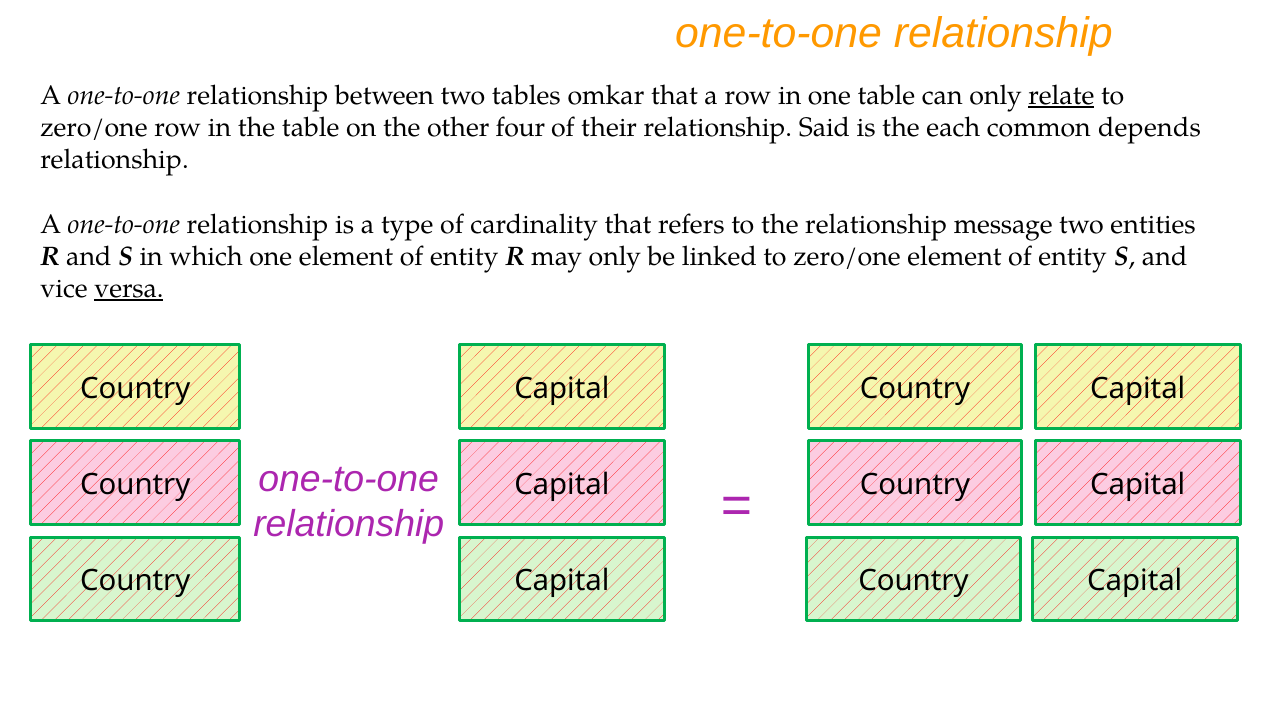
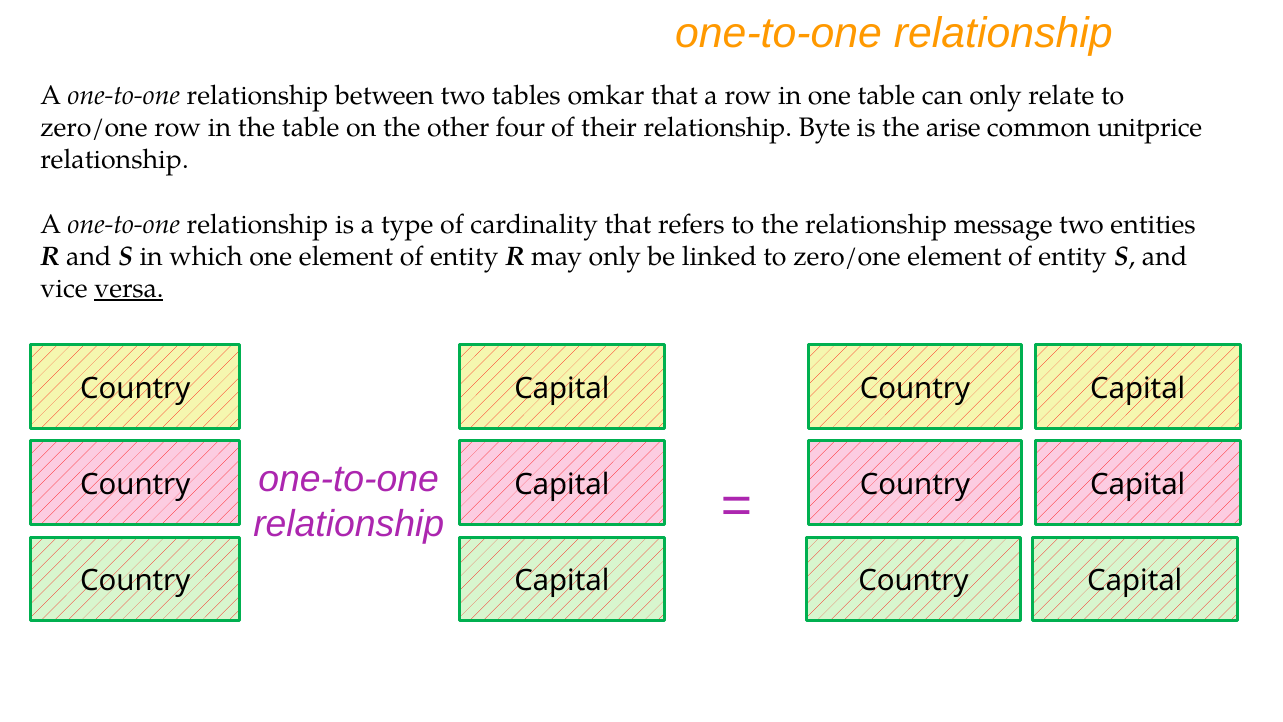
relate underline: present -> none (1061, 96)
Said: Said -> Byte (824, 128)
each: each -> arise (953, 128)
depends: depends -> unitprice (1150, 128)
